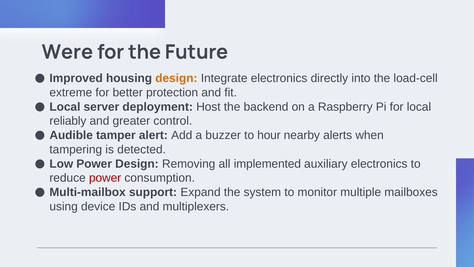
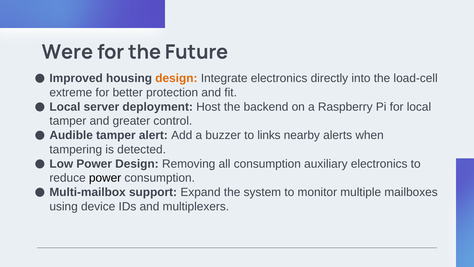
reliably: reliably -> tamper (68, 121)
hour: hour -> links (269, 135)
all implemented: implemented -> consumption (267, 164)
power colour: red -> black (105, 178)
